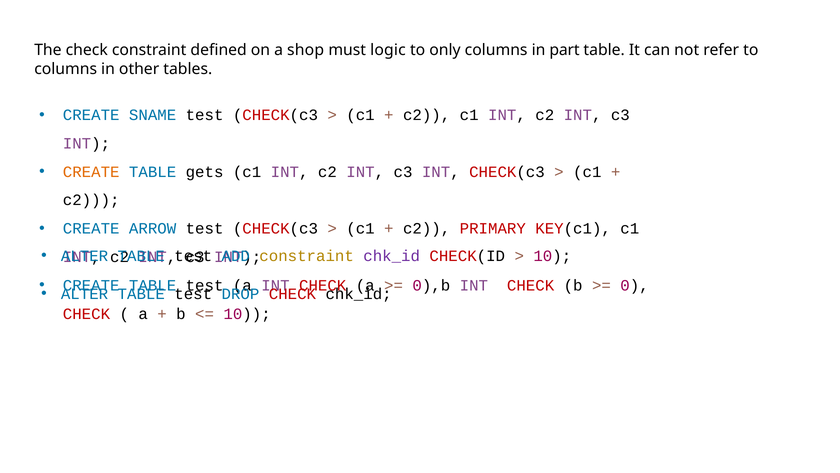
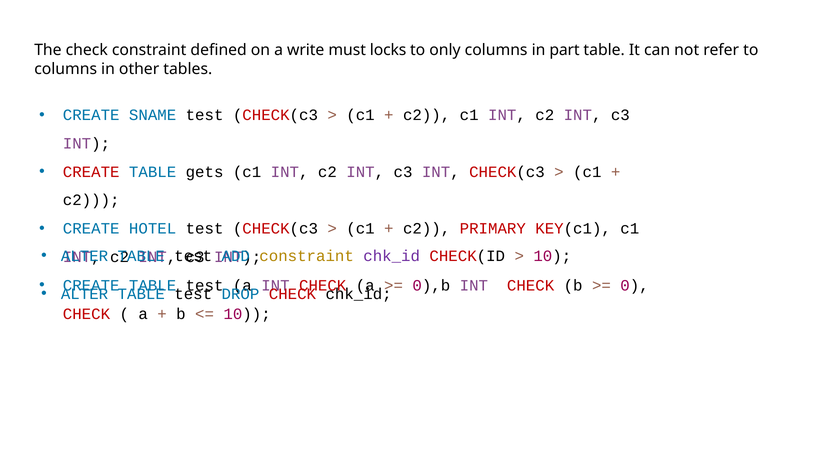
shop: shop -> write (306, 50)
logic: logic -> locks (388, 50)
CREATE colour: orange -> red (91, 172)
ARROW: ARROW -> HOTEL (153, 228)
